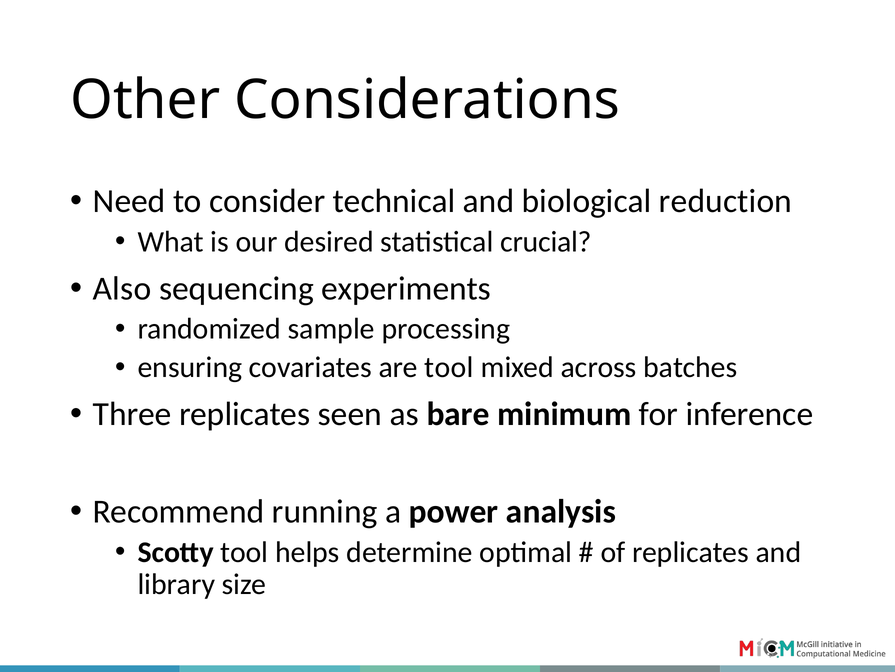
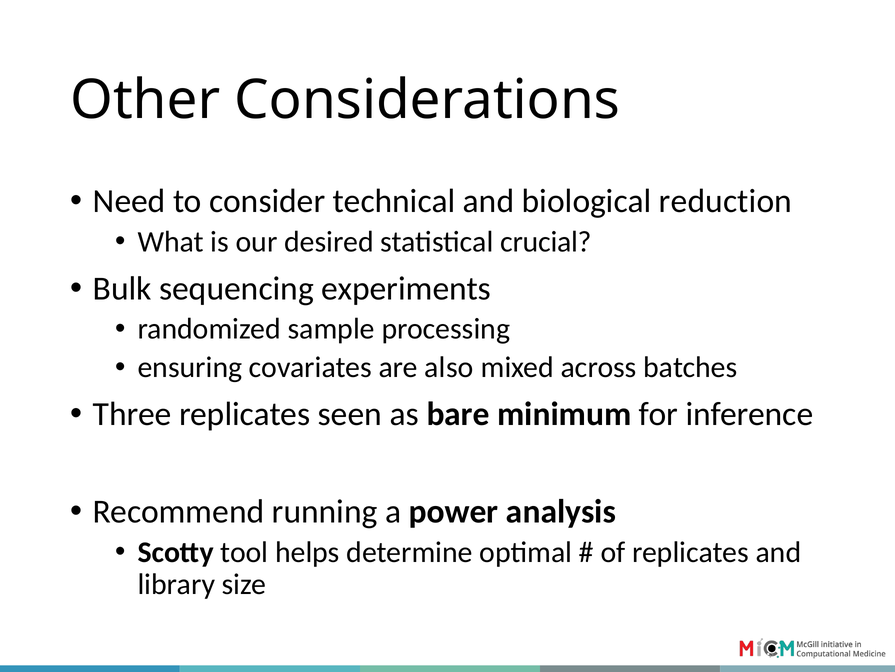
Also: Also -> Bulk (122, 288)
are tool: tool -> also (449, 367)
